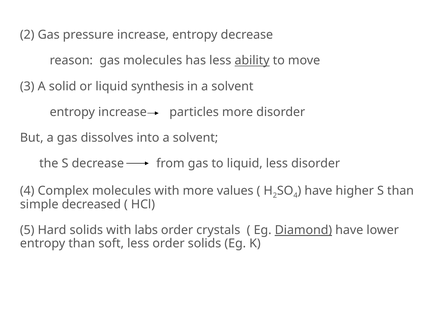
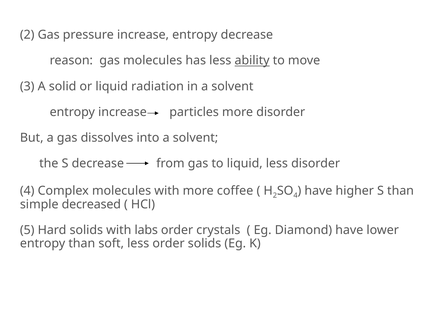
synthesis: synthesis -> radiation (158, 86)
values: values -> coffee (235, 191)
Diamond underline: present -> none (303, 231)
